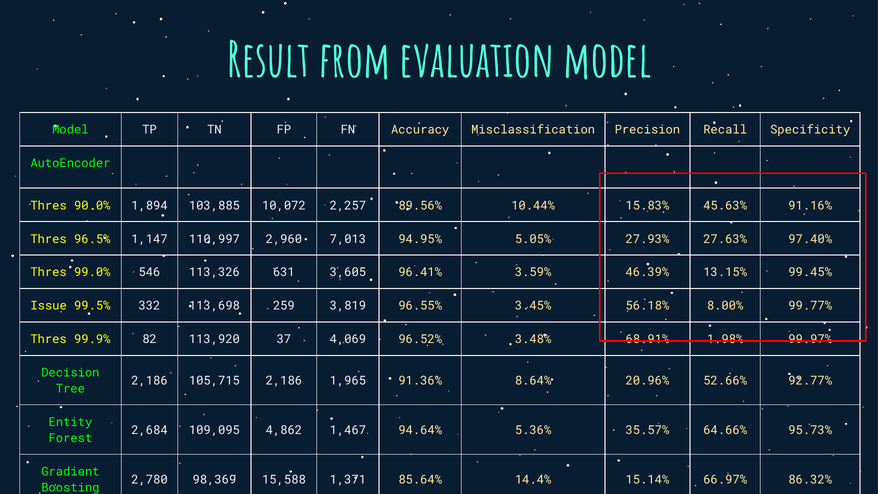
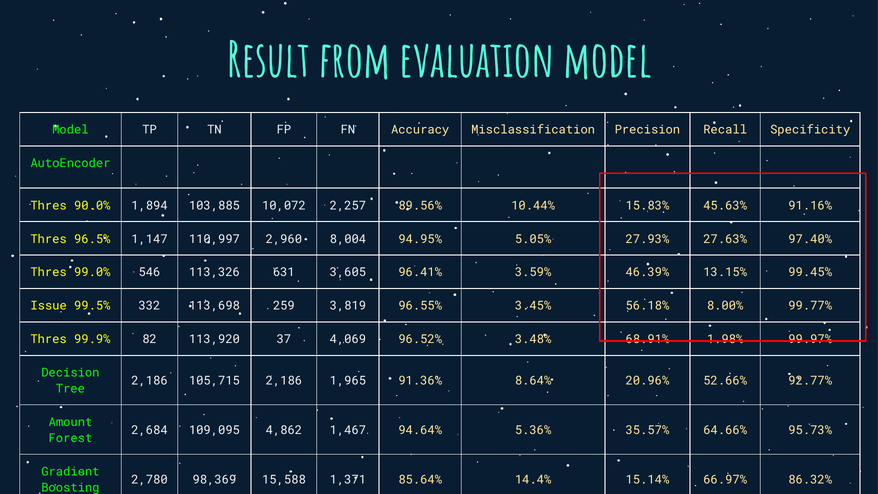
7,013: 7,013 -> 8,004 (348, 239)
Entity: Entity -> Amount (70, 422)
